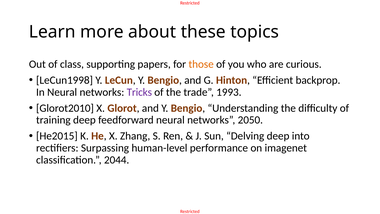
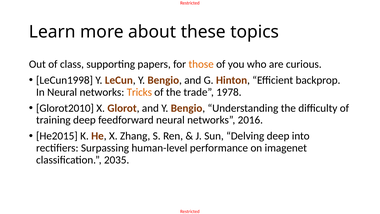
Tricks colour: purple -> orange (139, 92)
1993: 1993 -> 1978 (229, 92)
2050: 2050 -> 2016 (250, 120)
2044: 2044 -> 2035 (117, 160)
